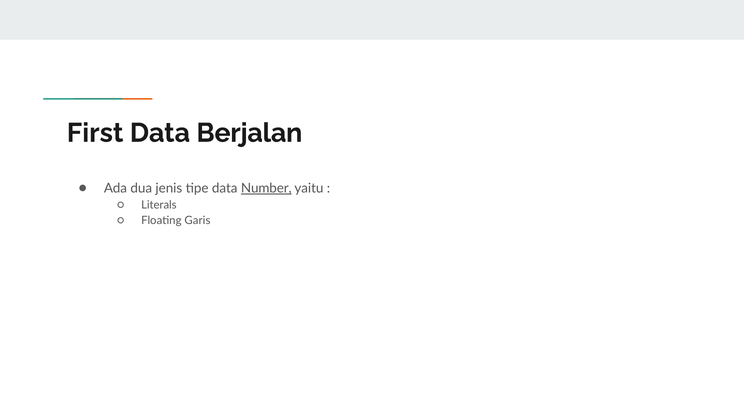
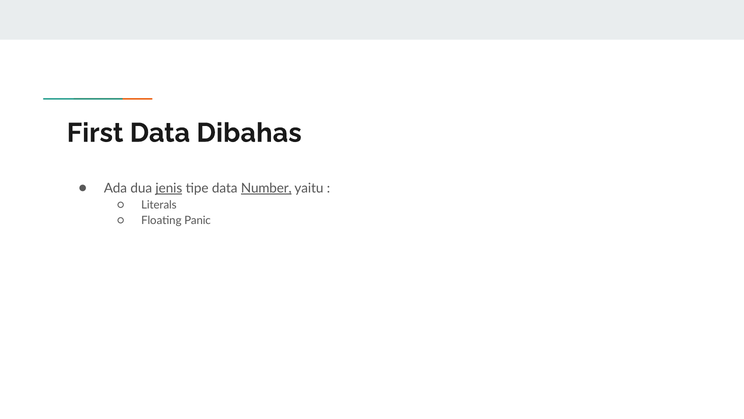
Berjalan: Berjalan -> Dibahas (249, 133)
jenis underline: none -> present (169, 188)
Garis: Garis -> Panic (198, 220)
